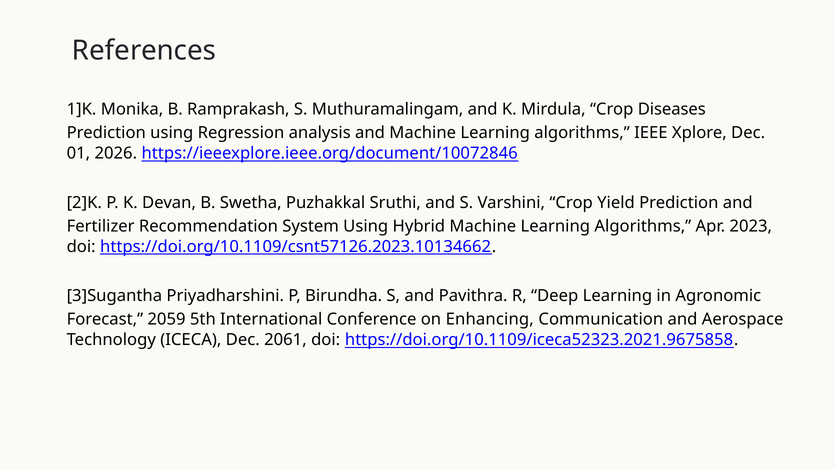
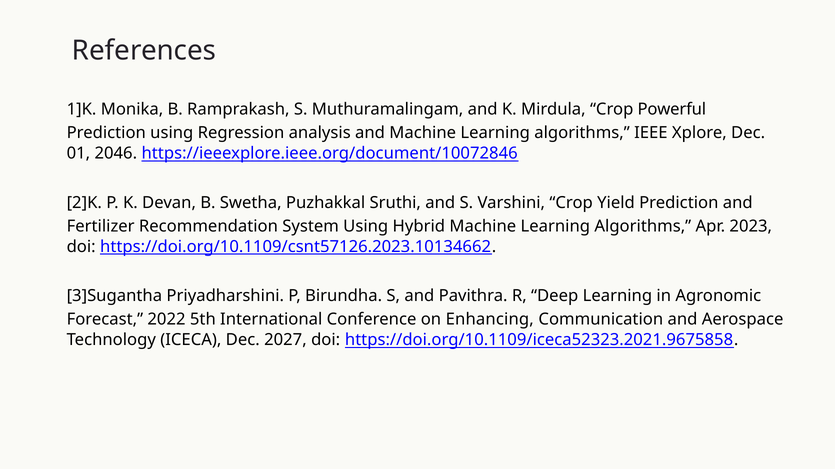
Diseases: Diseases -> Powerful (672, 110)
2026: 2026 -> 2046 (116, 154)
2059: 2059 -> 2022 (167, 320)
2061: 2061 -> 2027 (285, 340)
